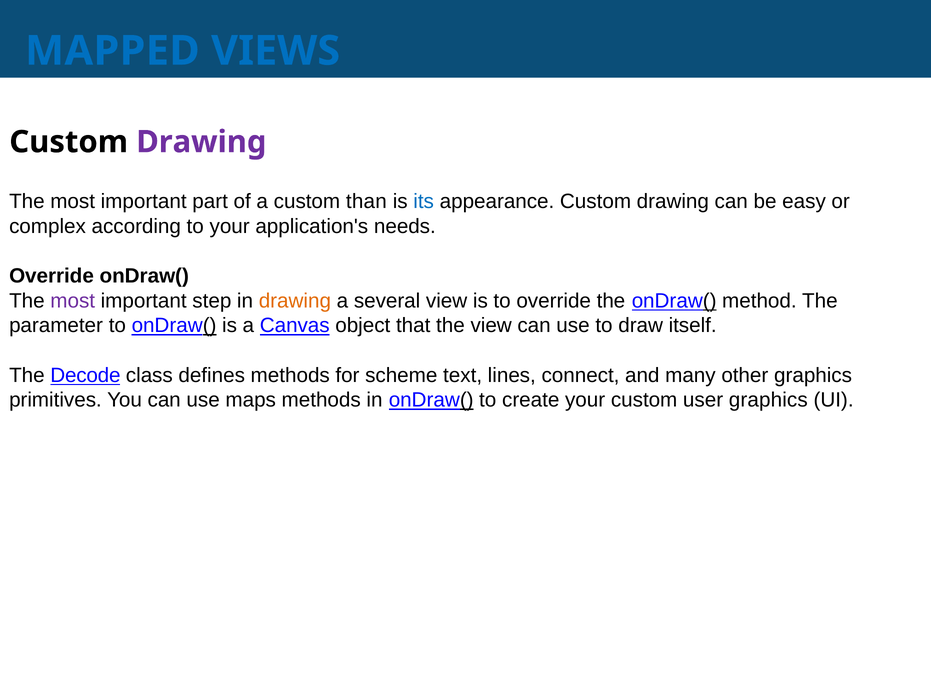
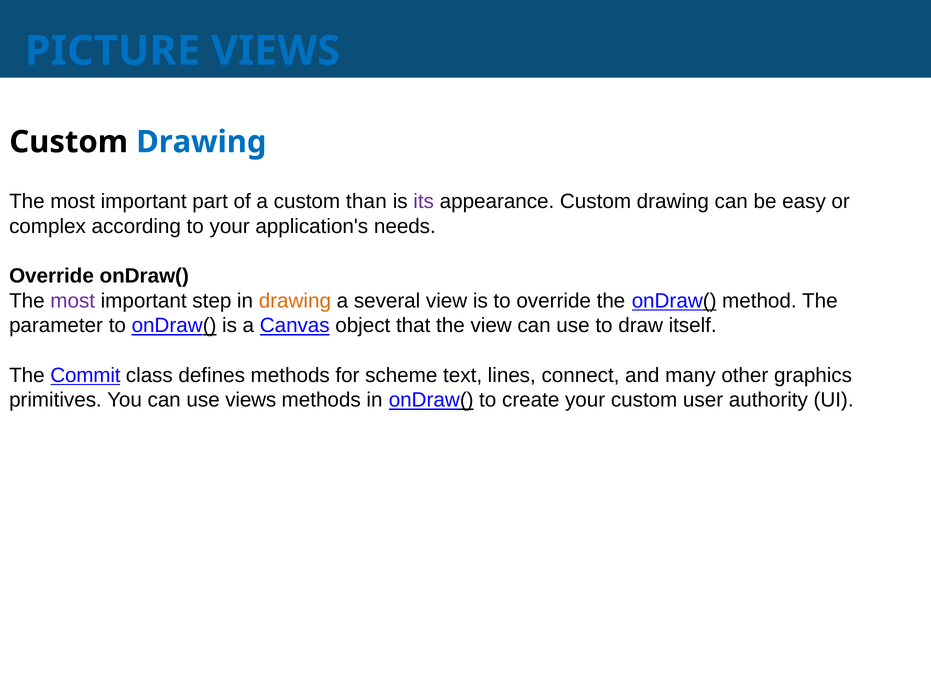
MAPPED: MAPPED -> PICTURE (112, 51)
Drawing colour: purple -> blue (201, 142)
its colour: blue -> purple (424, 201)
Decode: Decode -> Commit (85, 375)
use maps: maps -> views (251, 400)
user graphics: graphics -> authority (768, 400)
